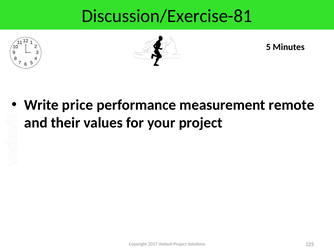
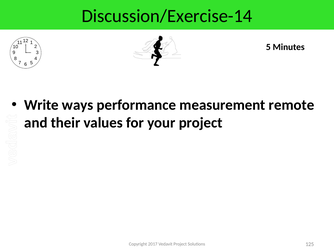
Discussion/Exercise-81: Discussion/Exercise-81 -> Discussion/Exercise-14 (167, 16)
price: price -> ways (78, 105)
